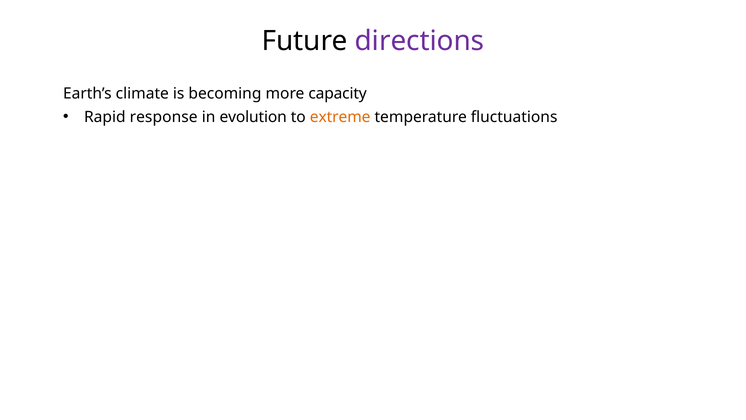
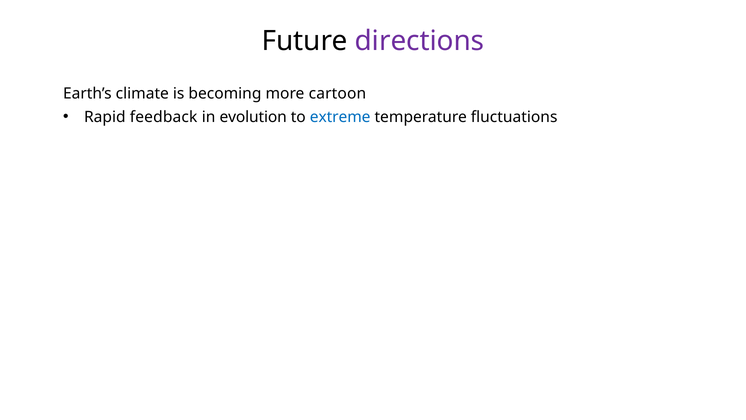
capacity: capacity -> cartoon (337, 93)
response: response -> feedback (164, 117)
extreme colour: orange -> blue (340, 117)
